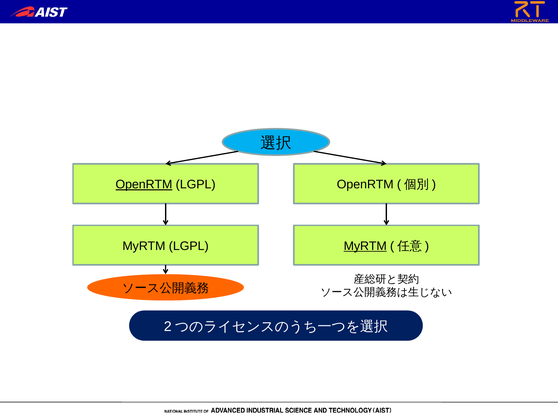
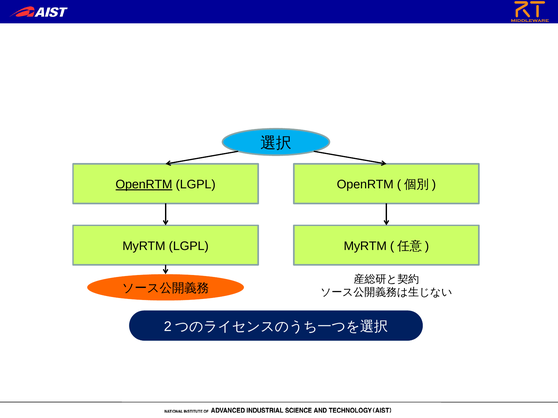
MyRTM underline: present -> none (365, 246)
